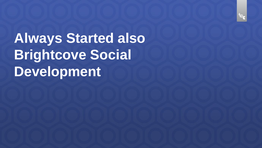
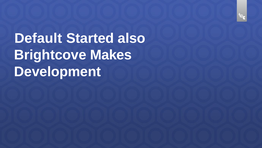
Always: Always -> Default (38, 38)
Social: Social -> Makes (111, 55)
